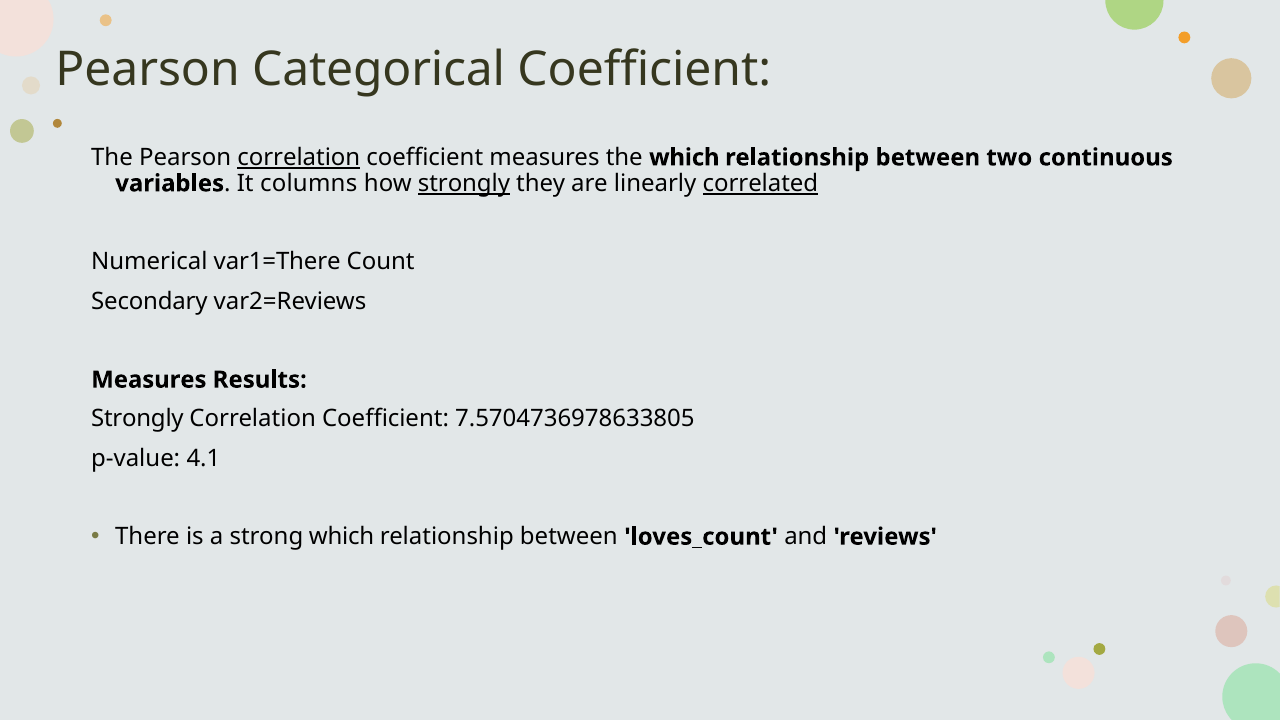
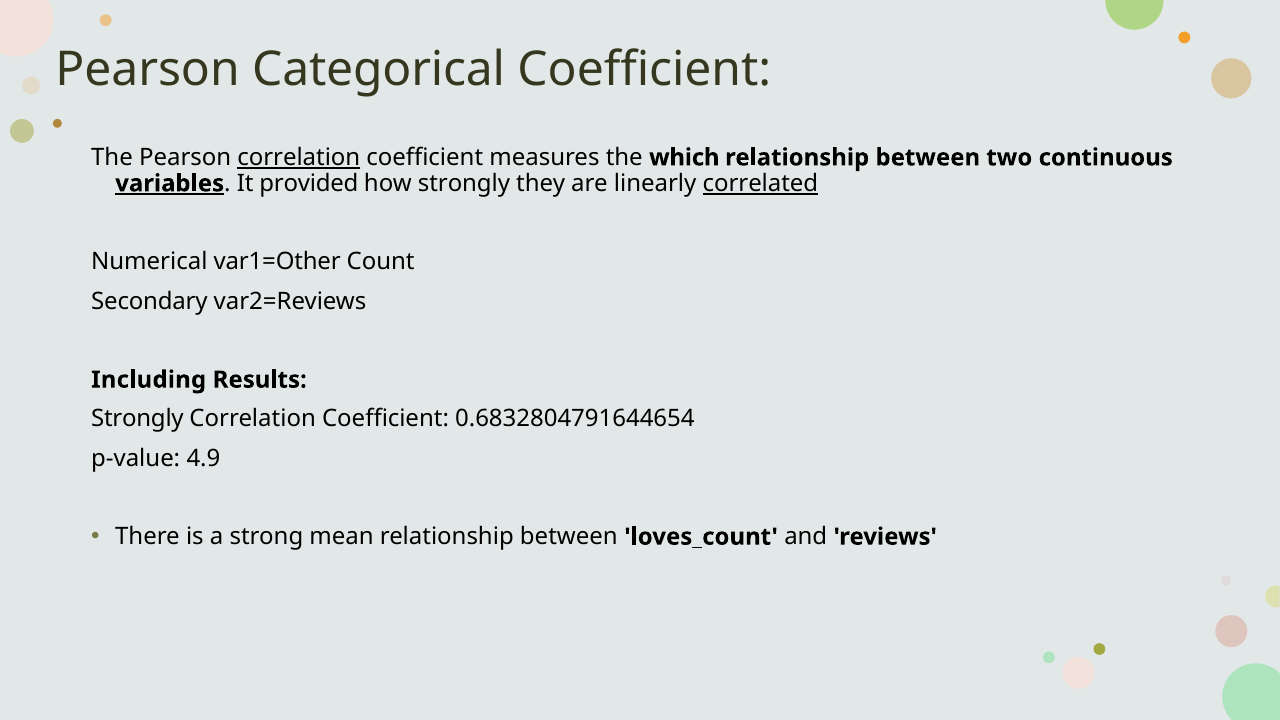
variables underline: none -> present (170, 183)
columns: columns -> provided (309, 183)
strongly underline: present -> none (464, 183)
var1=There: var1=There -> var1=Other (277, 262)
Measures: Measures -> Including (149, 380)
7.5704736978633805: 7.5704736978633805 -> 0.6832804791644654 (575, 419)
4.1: 4.1 -> 4.9 (203, 458)
strong which: which -> mean (342, 537)
